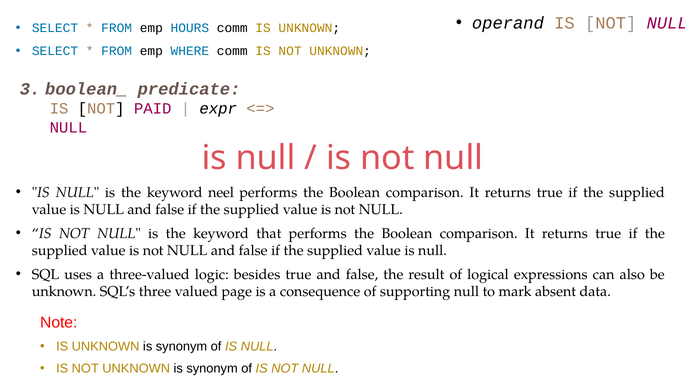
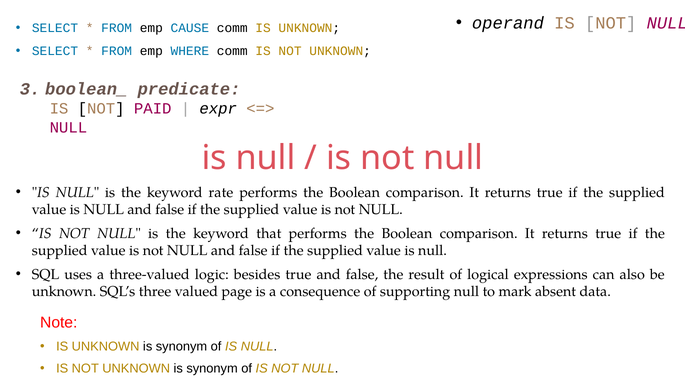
HOURS: HOURS -> CAUSE (190, 28)
neel: neel -> rate (221, 193)
